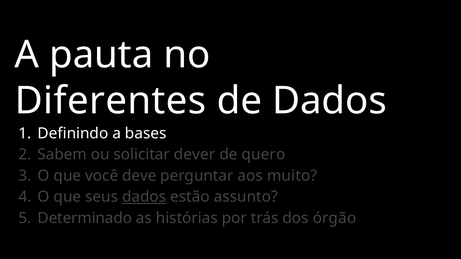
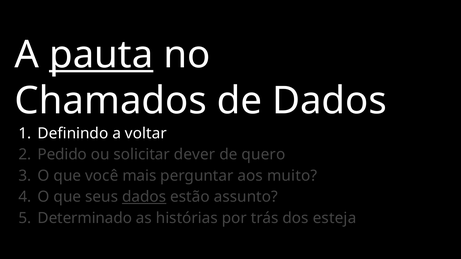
pauta underline: none -> present (101, 55)
Diferentes: Diferentes -> Chamados (111, 101)
bases: bases -> voltar (146, 133)
Sabem: Sabem -> Pedido (62, 155)
deve: deve -> mais (139, 176)
órgão: órgão -> esteja (335, 218)
